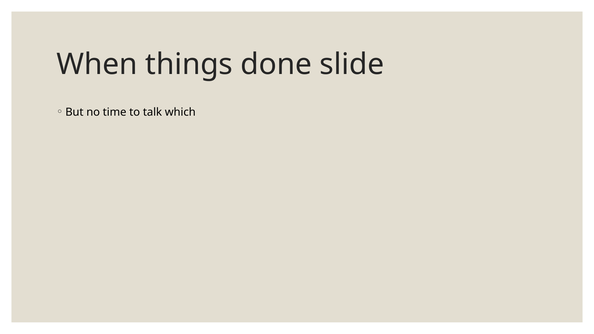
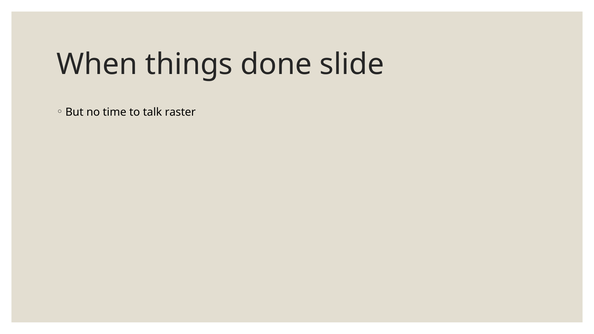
which: which -> raster (180, 112)
